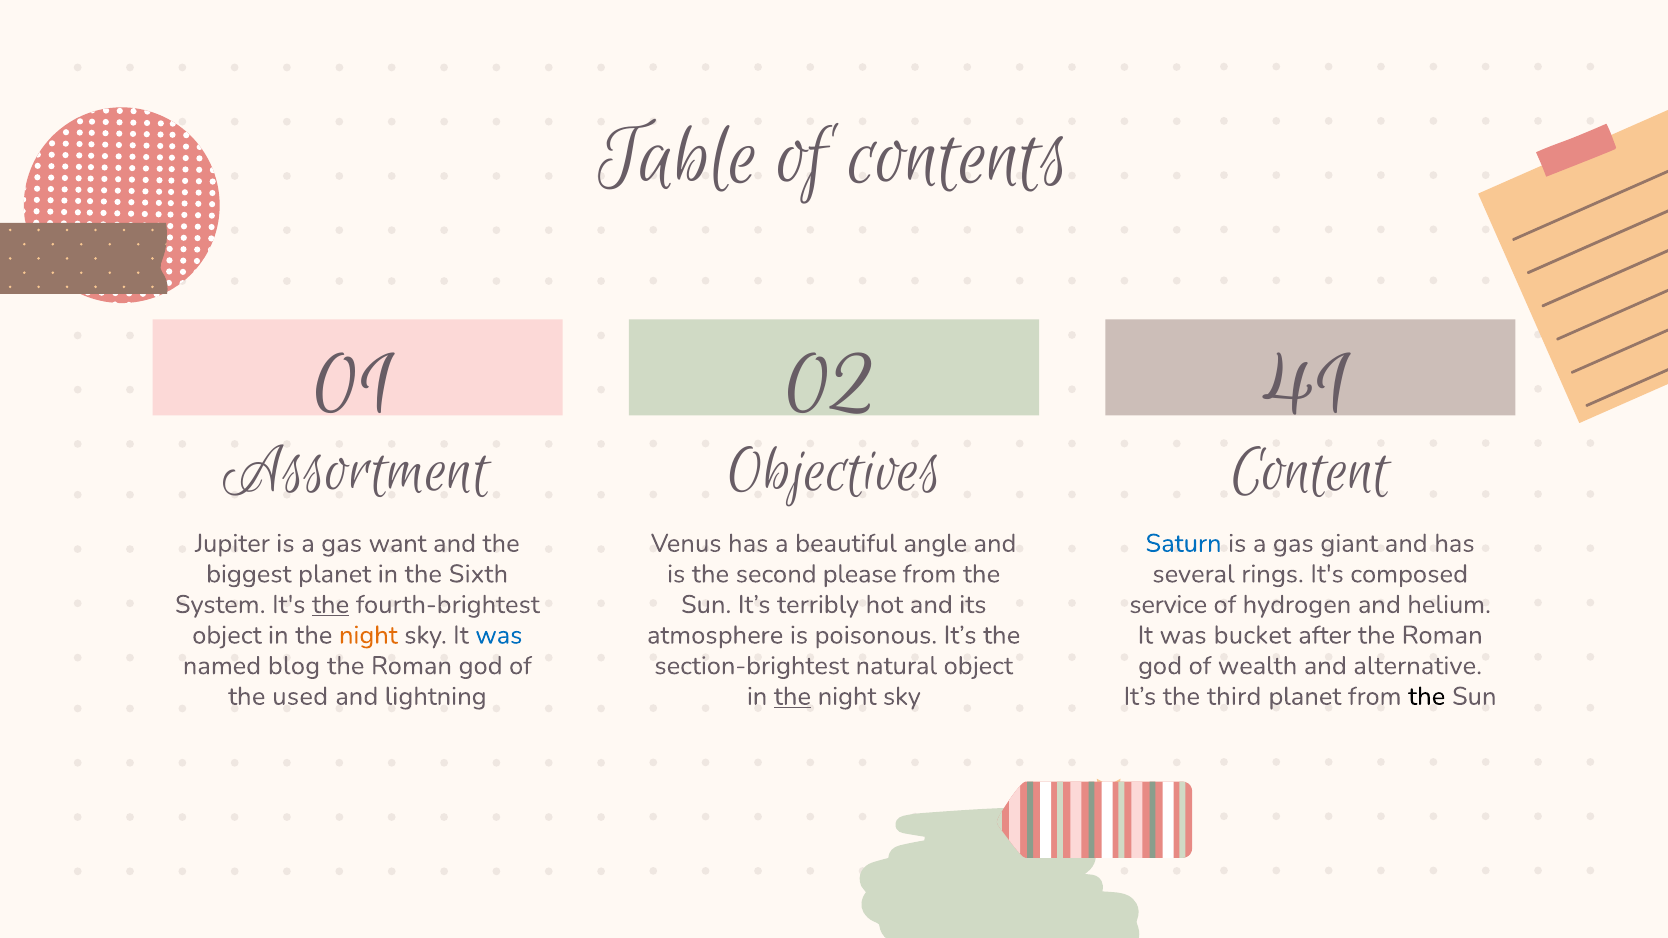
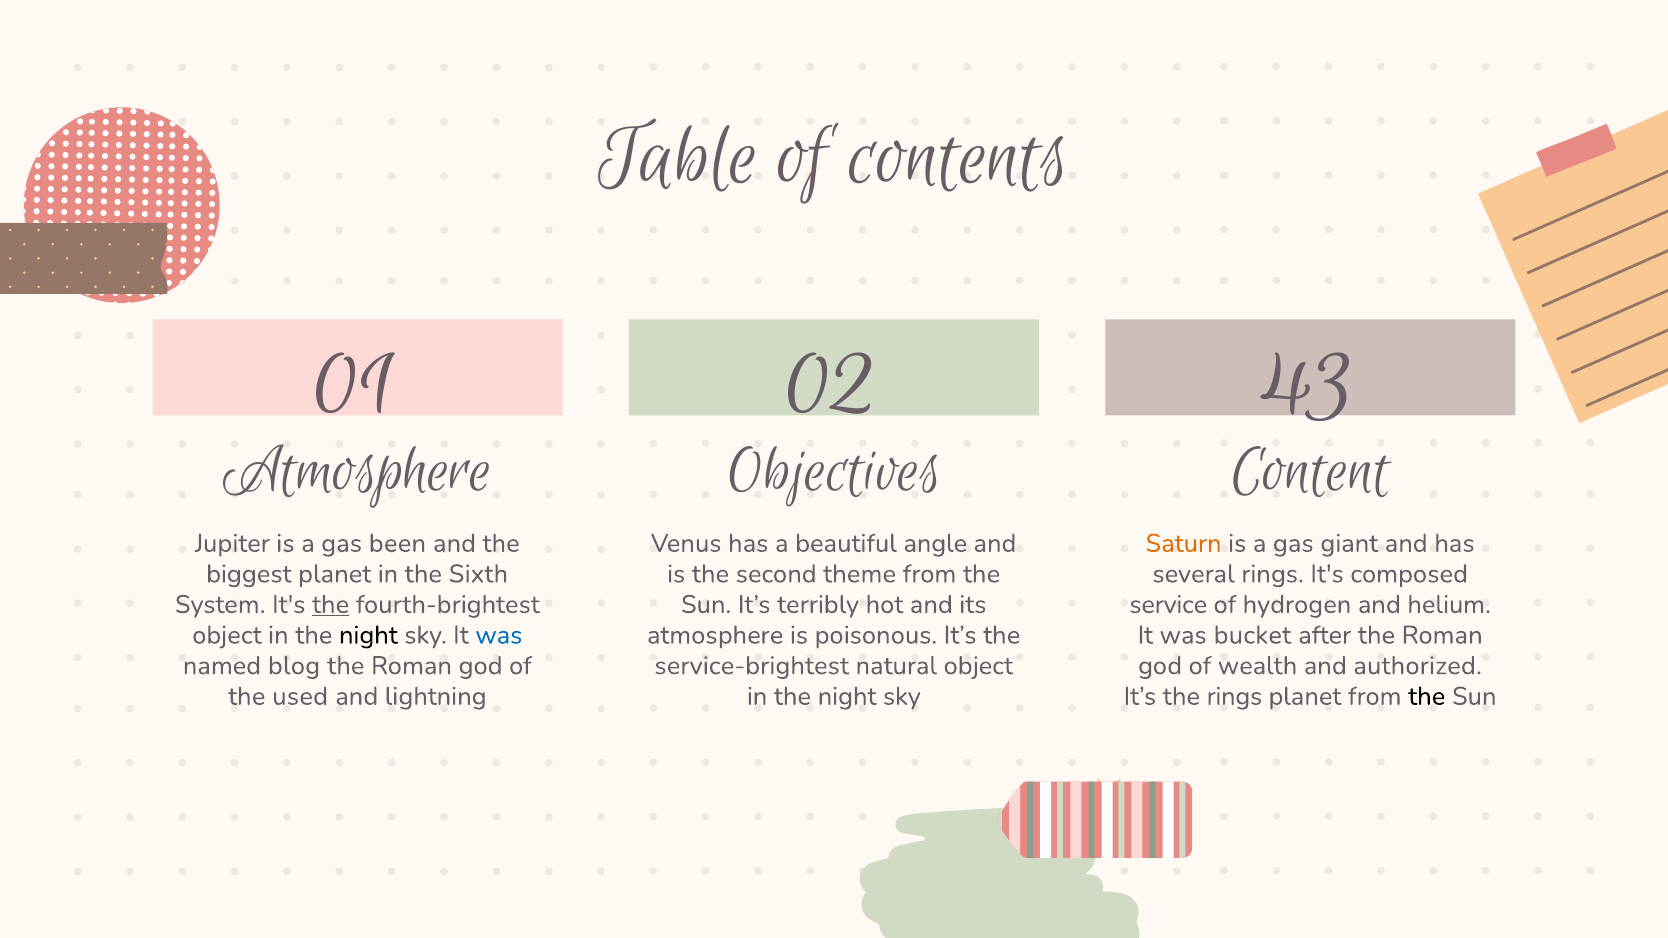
41: 41 -> 43 (1311, 376)
Assortment: Assortment -> Atmosphere (358, 467)
want: want -> been (397, 544)
Saturn colour: blue -> orange (1184, 544)
please: please -> theme (860, 574)
night colour: orange -> black (368, 635)
section-brightest: section-brightest -> service-brightest (752, 666)
alternative: alternative -> authorized (1418, 666)
the underline: present -> none (792, 697)
the third: third -> rings (1234, 697)
